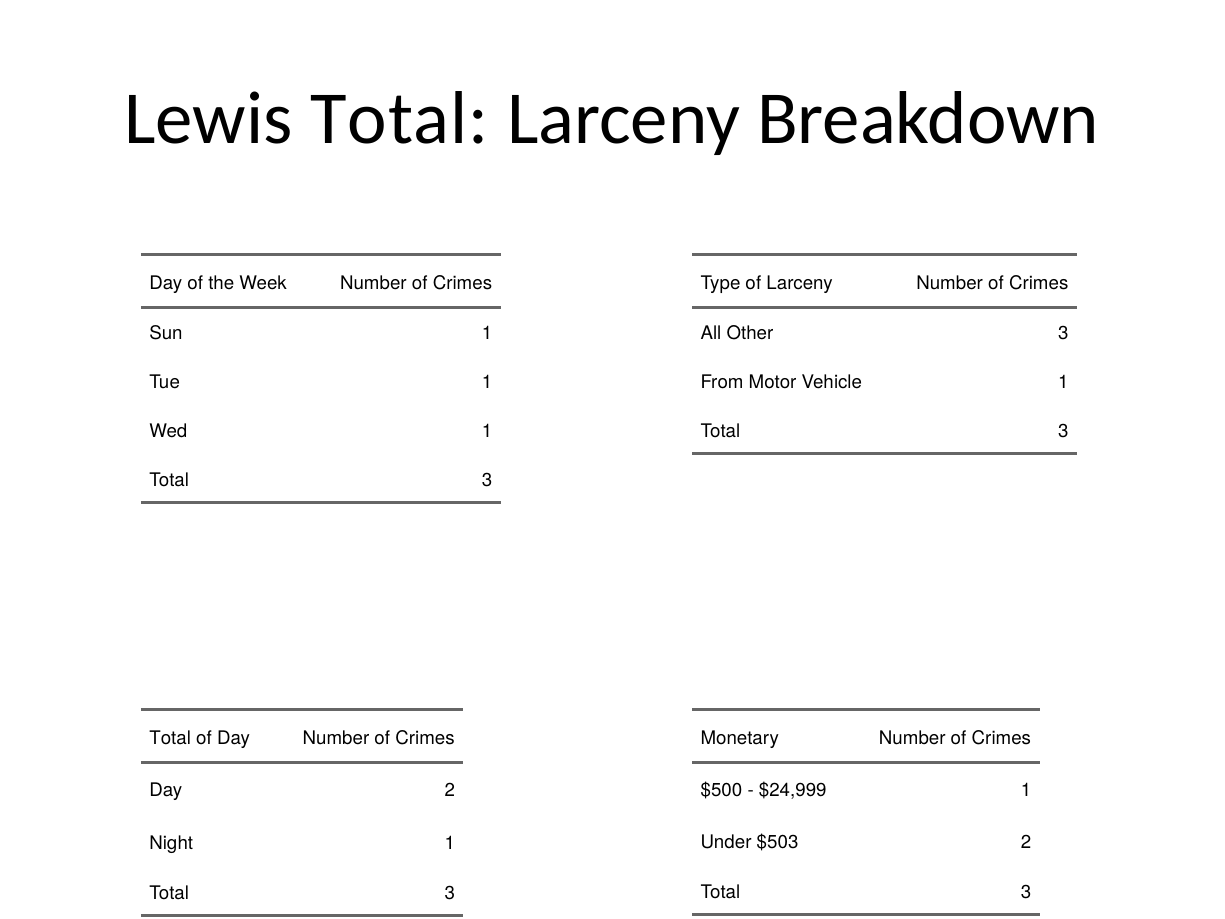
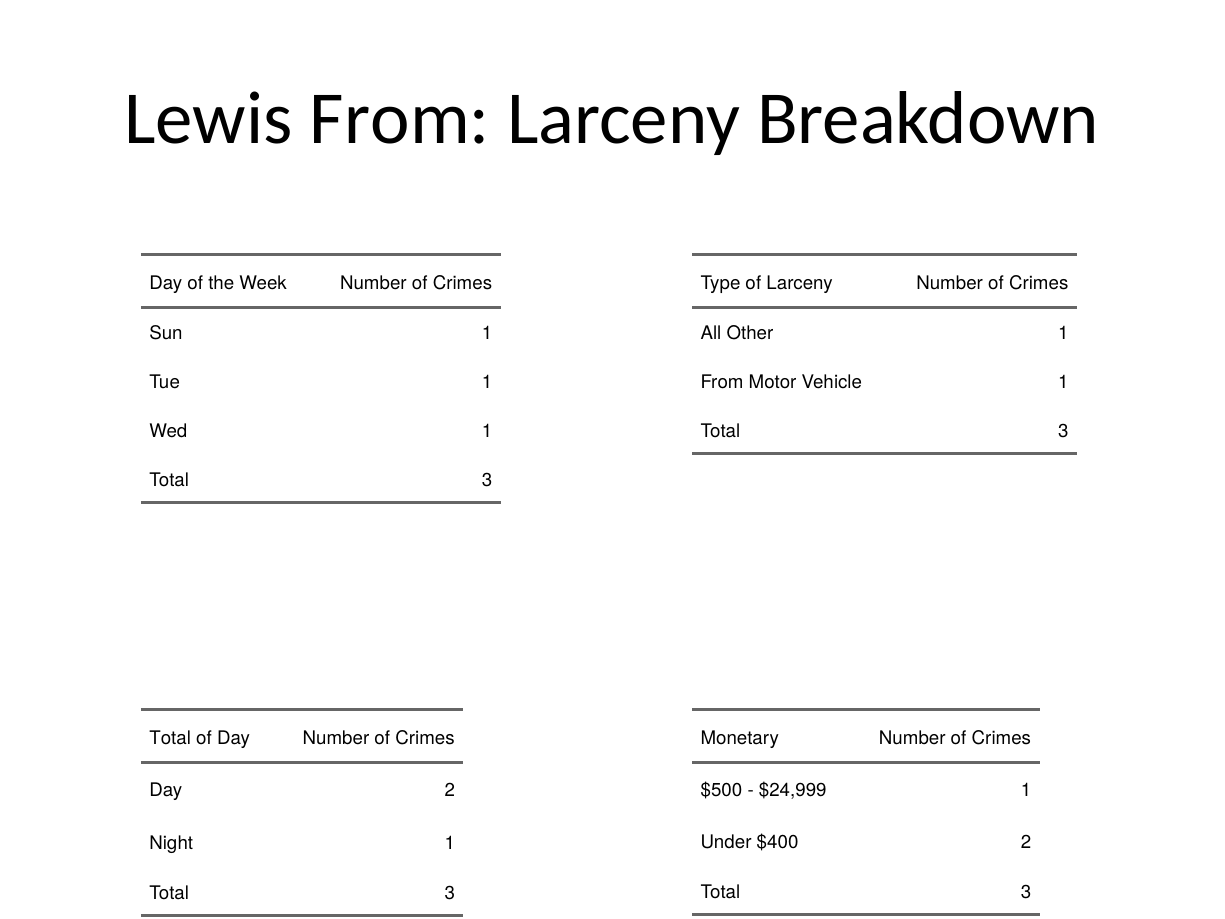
Lewis Total: Total -> From (400, 119)
Other 3: 3 -> 1 (1063, 334)
$503: $503 -> $400 (778, 842)
